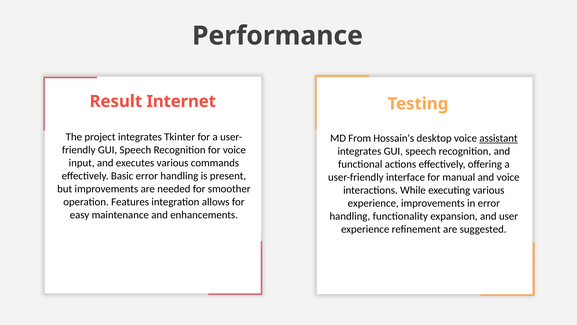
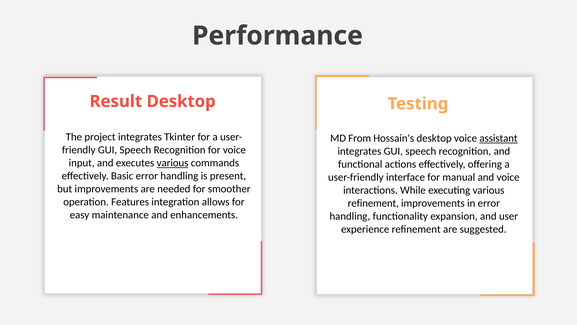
Result Internet: Internet -> Desktop (181, 101)
various underline: none -> present (173, 163)
experience: experience -> refinement (373, 203)
